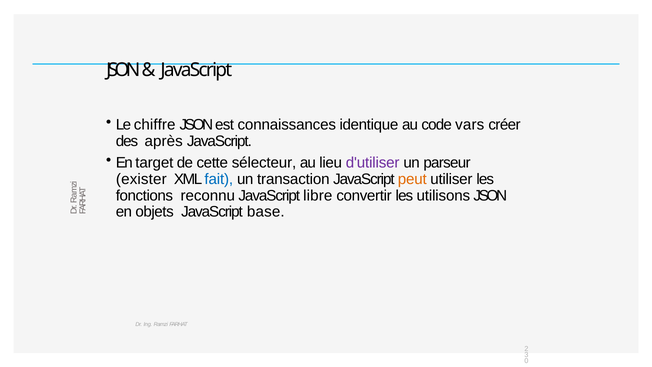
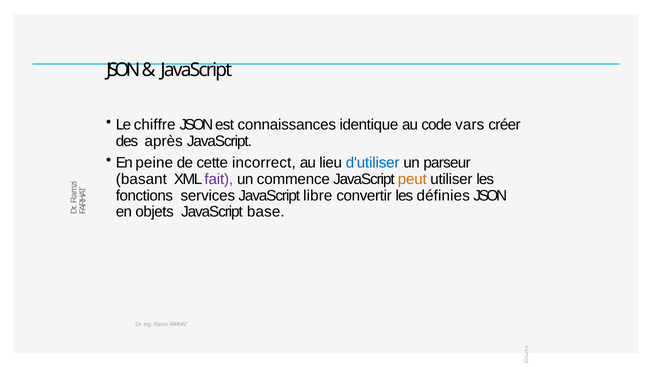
target: target -> peine (154, 163)
sélecteur: sélecteur -> incorrect (264, 163)
d'utiliser colour: purple -> blue (373, 163)
exister: exister -> basant (141, 179)
fait colour: blue -> purple (219, 179)
transaction: transaction -> commence (293, 179)
reconnu: reconnu -> services (208, 195)
utilisons: utilisons -> définies (443, 195)
